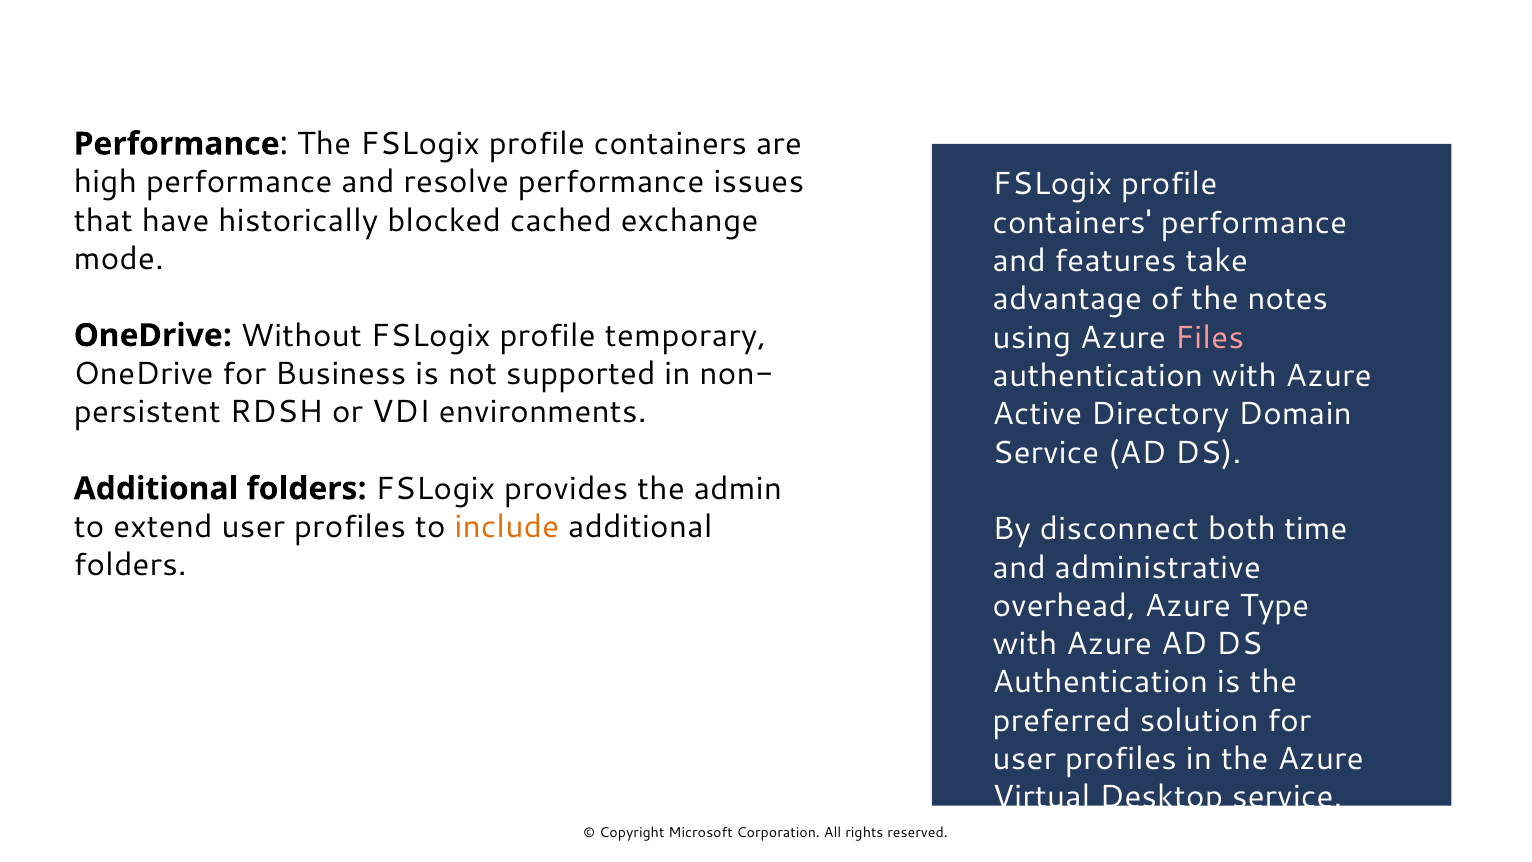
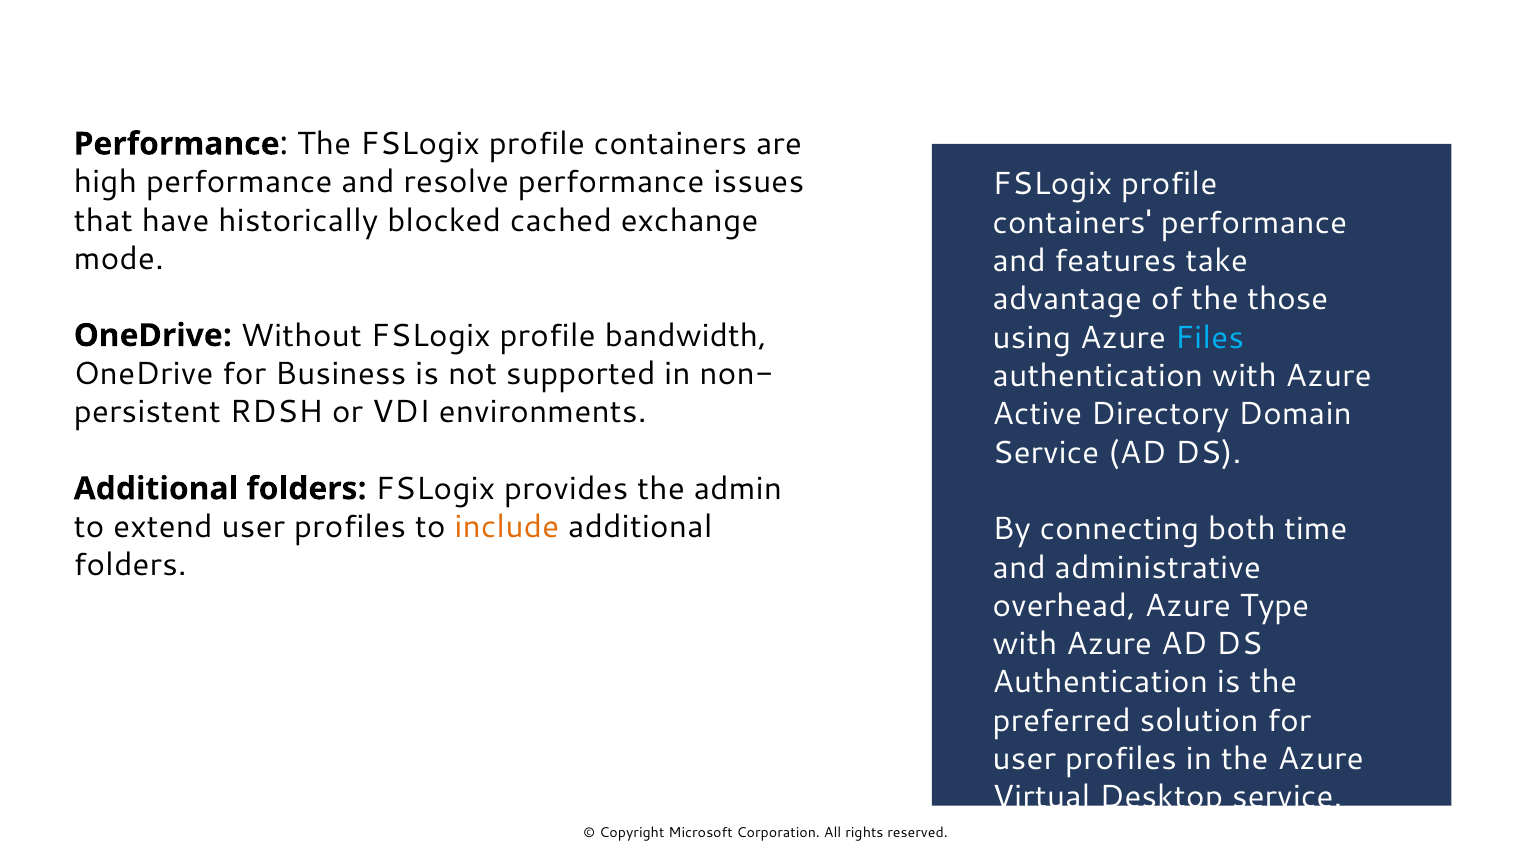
notes: notes -> those (1288, 299)
Files colour: pink -> light blue (1209, 338)
temporary: temporary -> bandwidth (686, 335)
disconnect: disconnect -> connecting (1119, 529)
